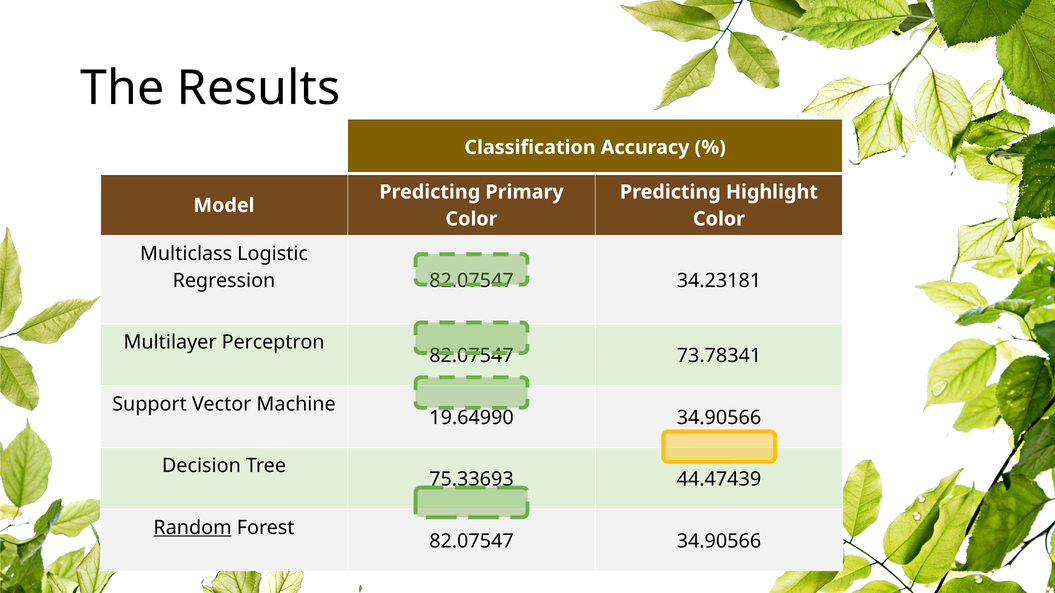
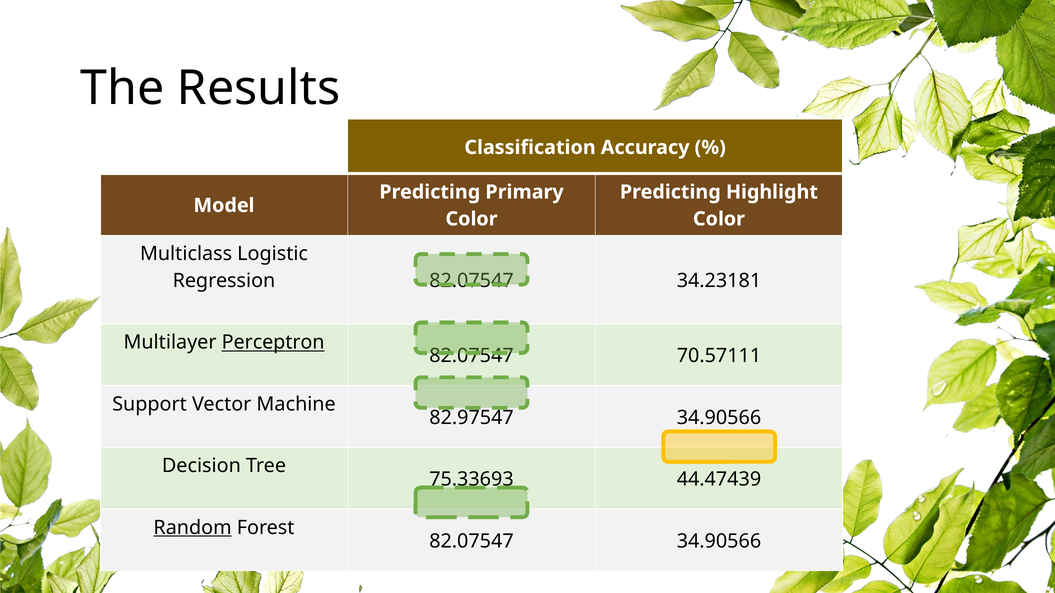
Perceptron underline: none -> present (273, 343)
73.78341: 73.78341 -> 70.57111 (719, 356)
19.64990: 19.64990 -> 82.97547 (472, 418)
